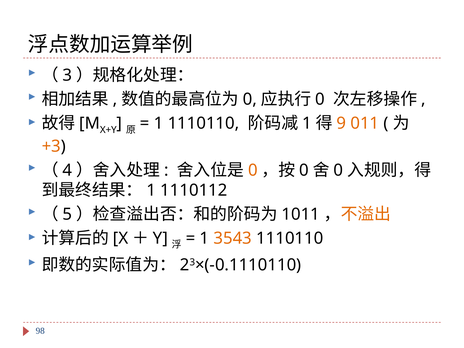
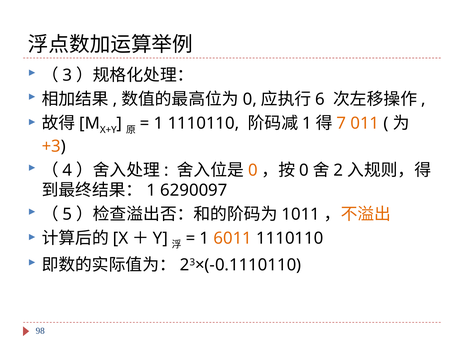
0: 0 -> 6 (320, 99)
9: 9 -> 7 (341, 123)
0: 0 -> 2 (338, 170)
1110112: 1110112 -> 6290097 (194, 190)
3543: 3543 -> 6011 (233, 238)
